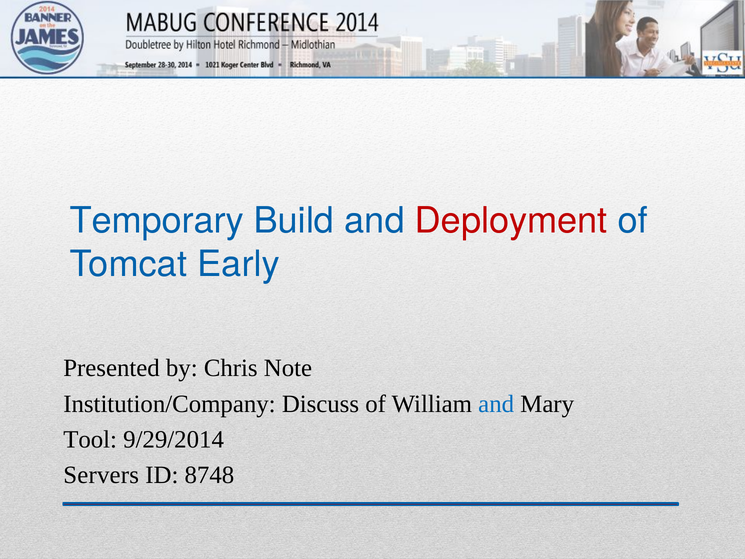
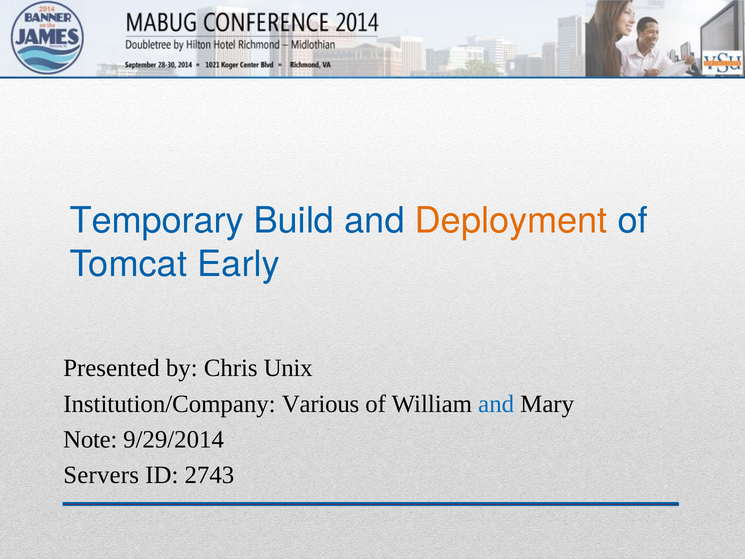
Deployment colour: red -> orange (511, 220)
Note: Note -> Unix (288, 368)
Discuss: Discuss -> Various (321, 404)
Tool: Tool -> Note (90, 439)
8748: 8748 -> 2743 (209, 475)
